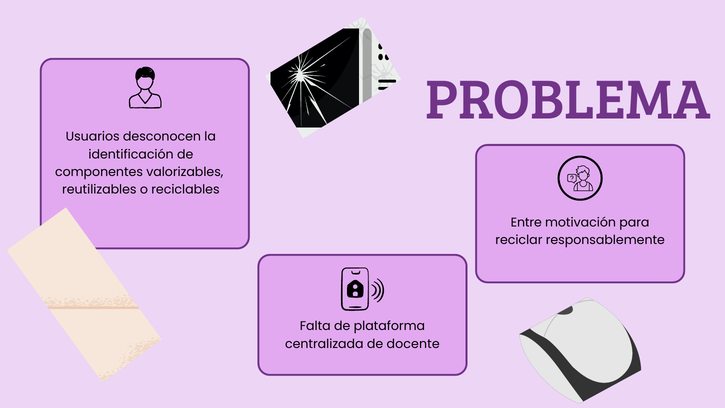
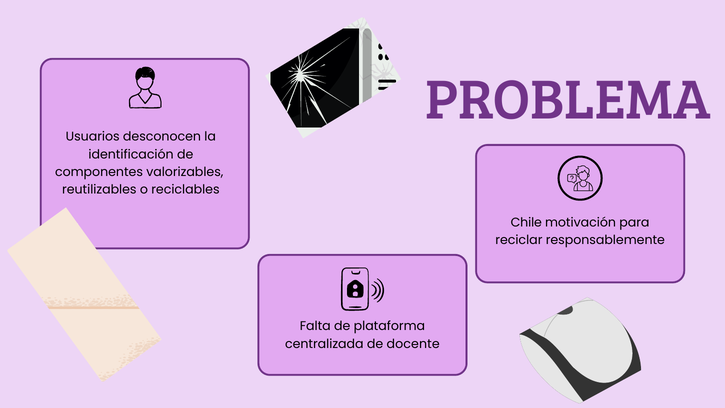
Entre: Entre -> Chile (526, 222)
